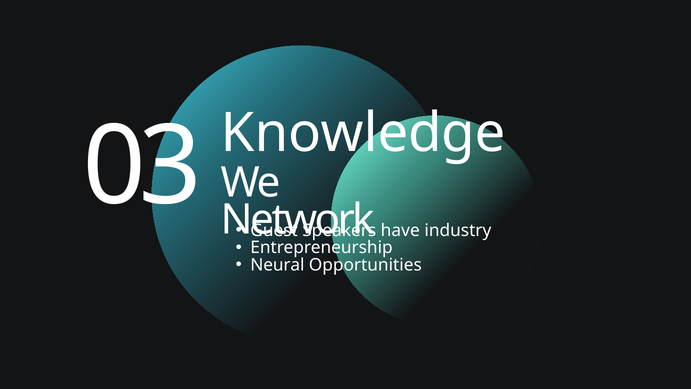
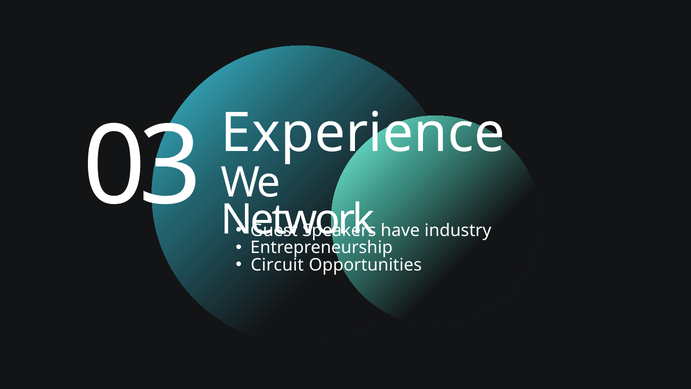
Knowledge: Knowledge -> Experience (363, 133)
Neural: Neural -> Circuit (277, 265)
